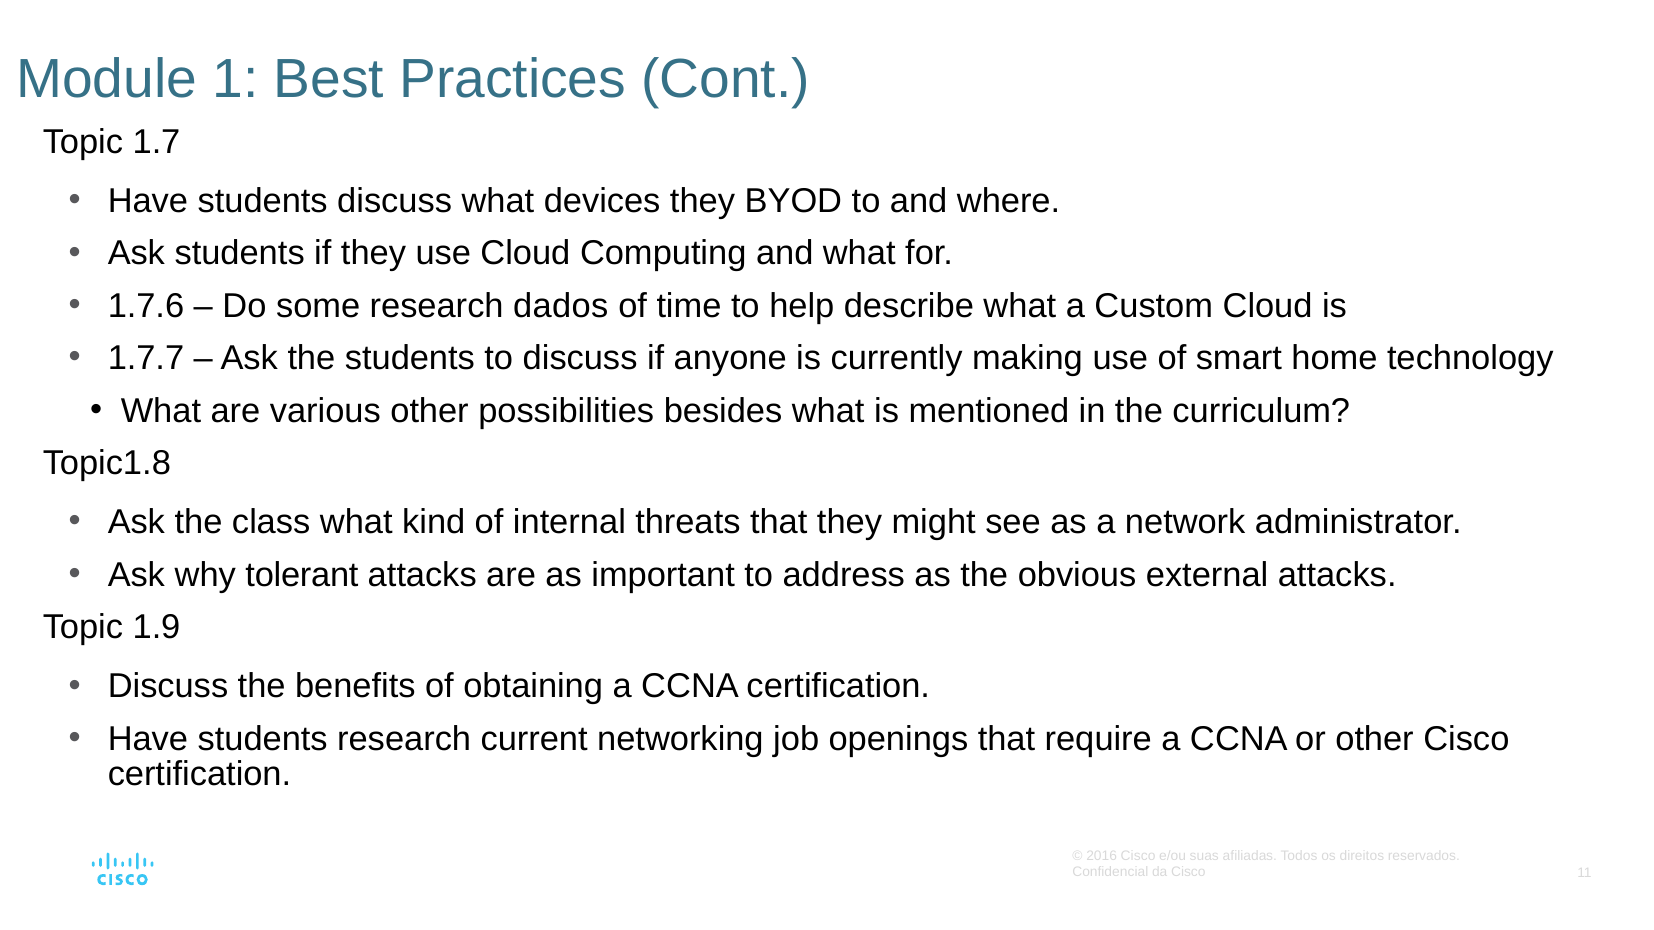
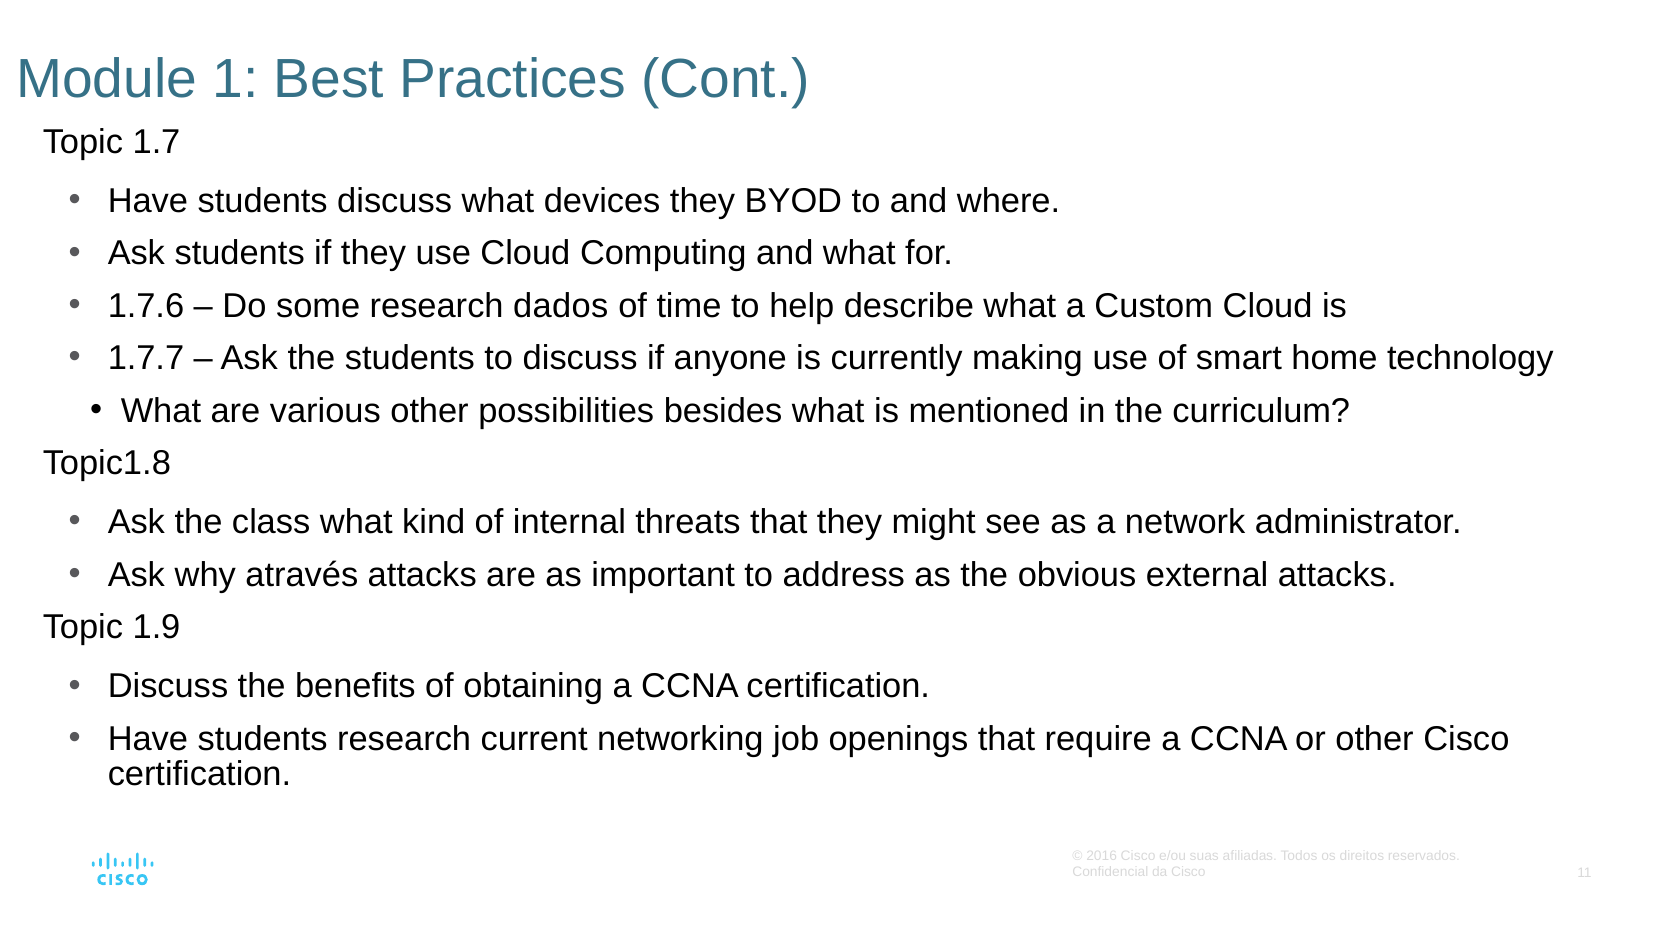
tolerant: tolerant -> através (302, 575)
